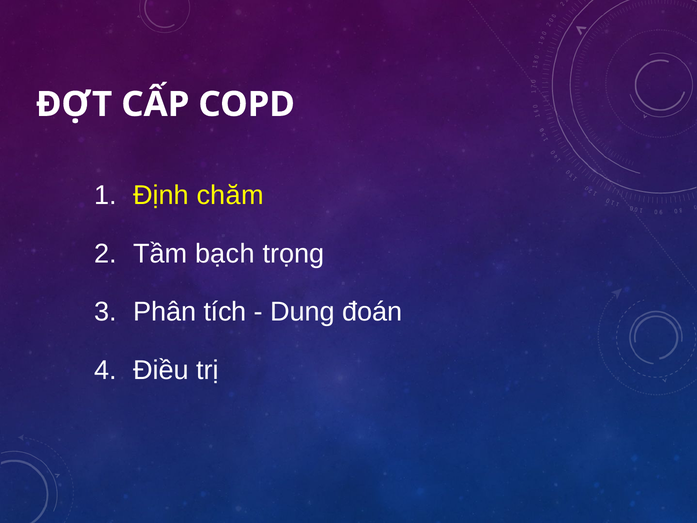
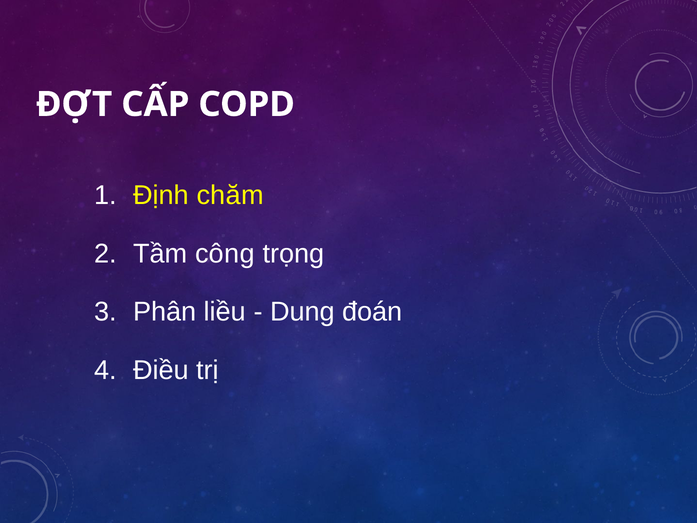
bạch: bạch -> công (225, 253)
tích: tích -> liều (225, 312)
